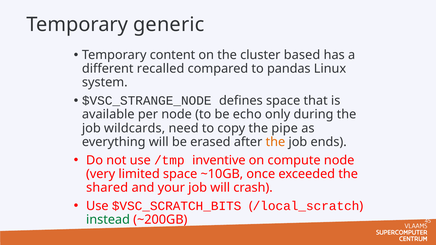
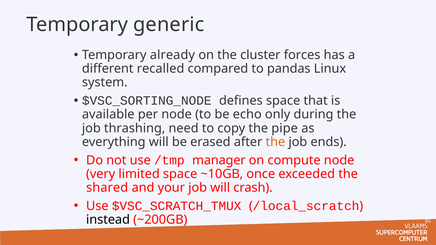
content: content -> already (172, 55)
based: based -> forces (302, 55)
$VSC_STRANGE_NODE: $VSC_STRANGE_NODE -> $VSC_SORTING_NODE (147, 101)
wildcards: wildcards -> thrashing (135, 128)
inventive: inventive -> manager (219, 160)
$VSC_SCRATCH_BITS: $VSC_SCRATCH_BITS -> $VSC_SCRATCH_TMUX (177, 206)
instead colour: green -> black (108, 220)
